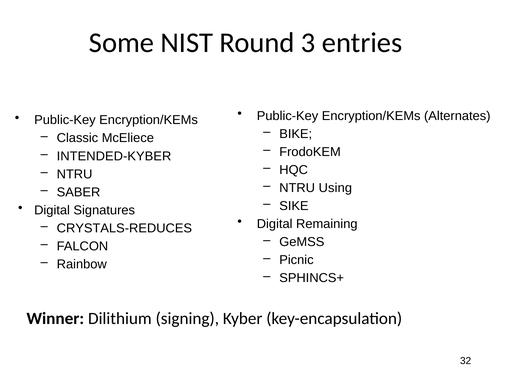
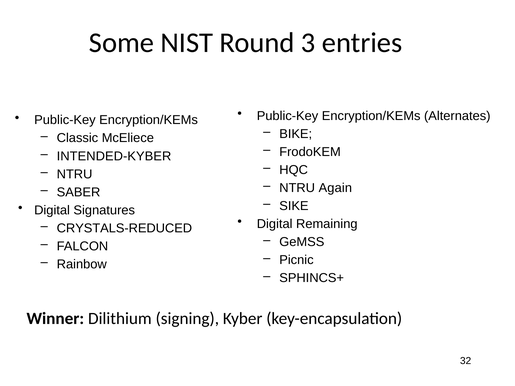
Using: Using -> Again (335, 188)
CRYSTALS-REDUCES: CRYSTALS-REDUCES -> CRYSTALS-REDUCED (124, 228)
